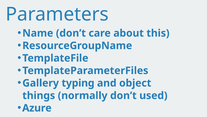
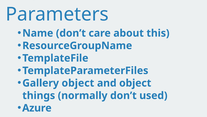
Gallery typing: typing -> object (78, 83)
